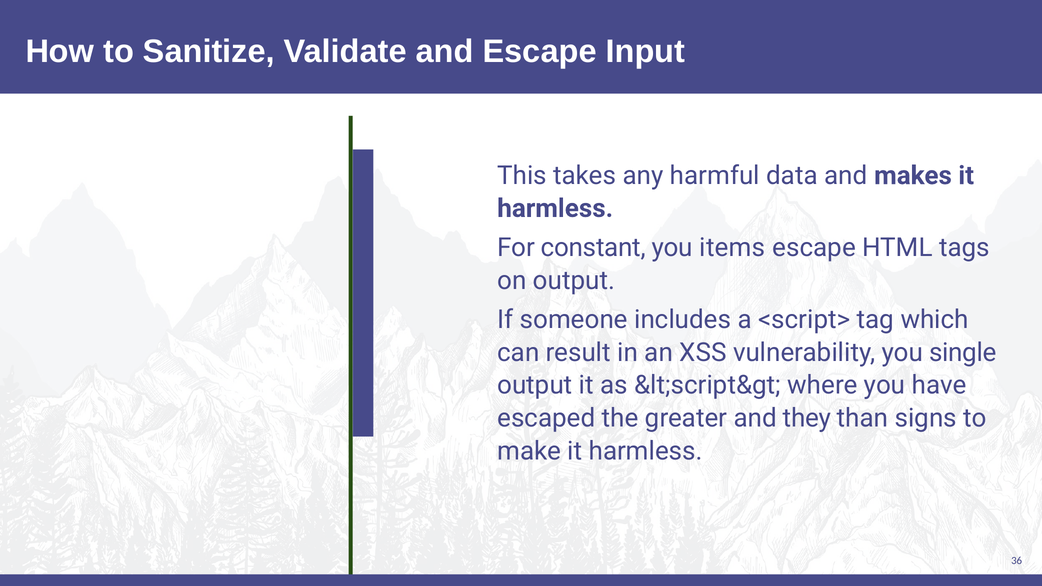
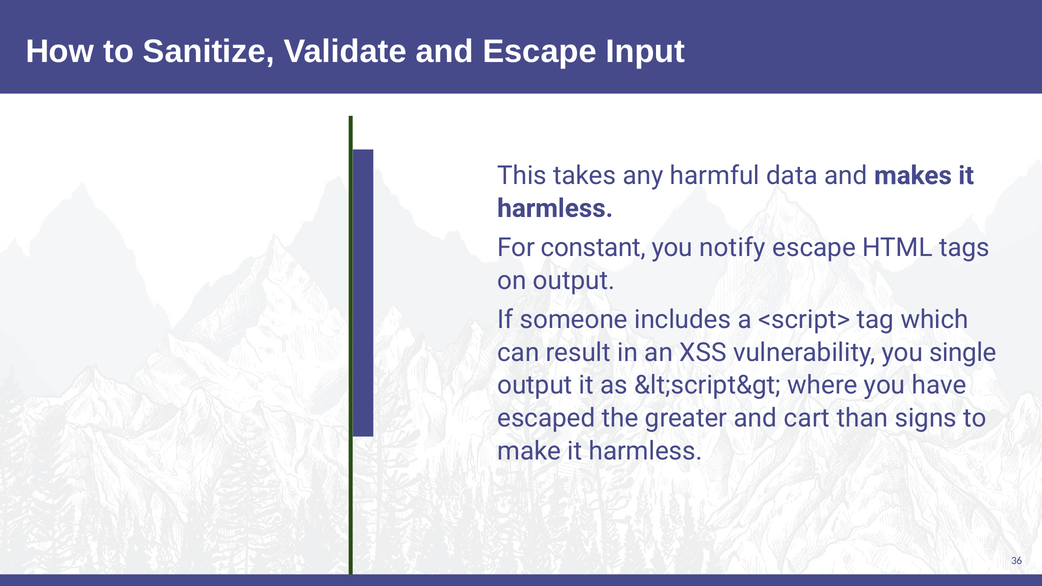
items: items -> notify (732, 248)
they: they -> cart (807, 418)
